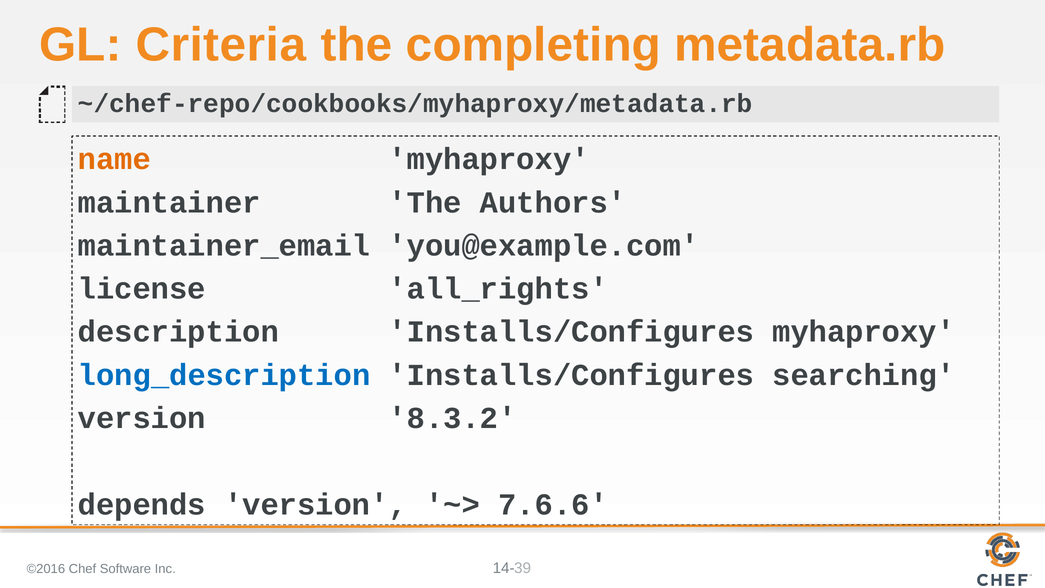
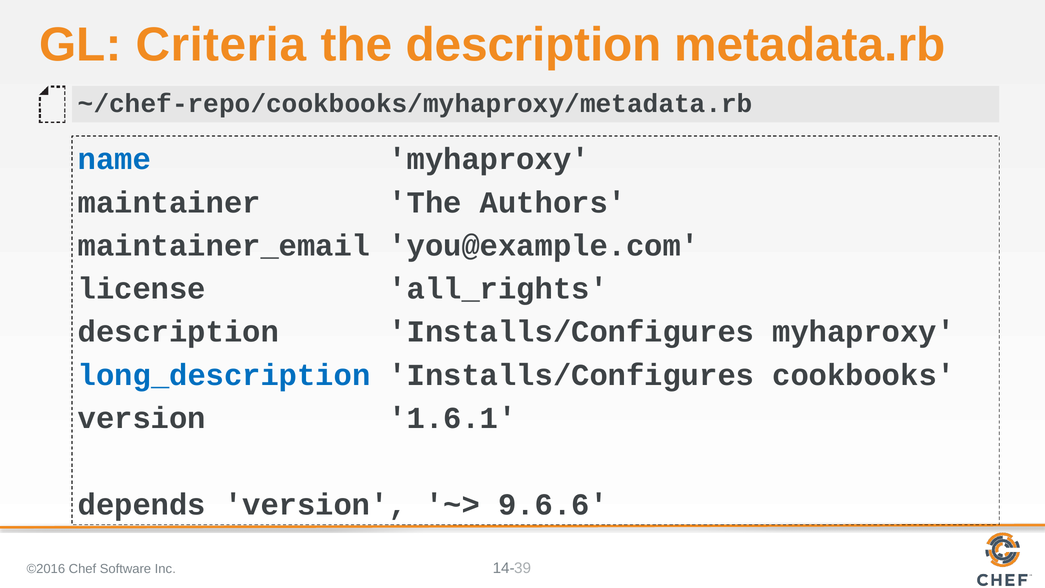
the completing: completing -> description (534, 45)
name colour: orange -> blue (114, 159)
searching: searching -> cookbooks (864, 375)
8.3.2: 8.3.2 -> 1.6.1 (453, 418)
7.6.6: 7.6.6 -> 9.6.6 (553, 504)
